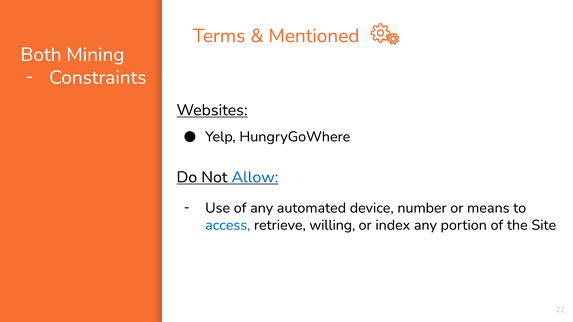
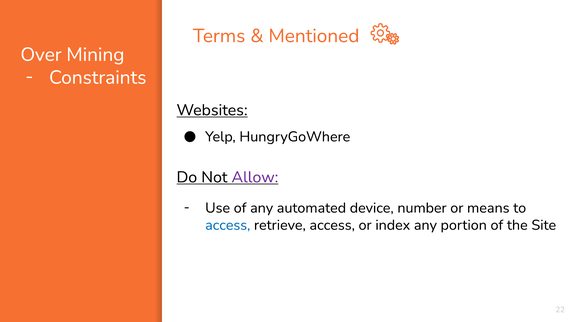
Both: Both -> Over (41, 55)
Allow colour: blue -> purple (255, 177)
retrieve willing: willing -> access (332, 225)
